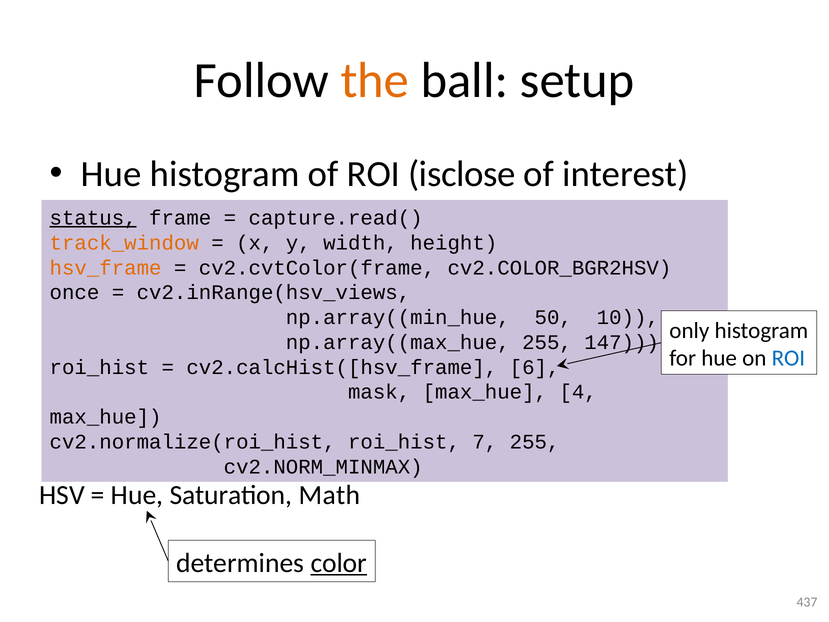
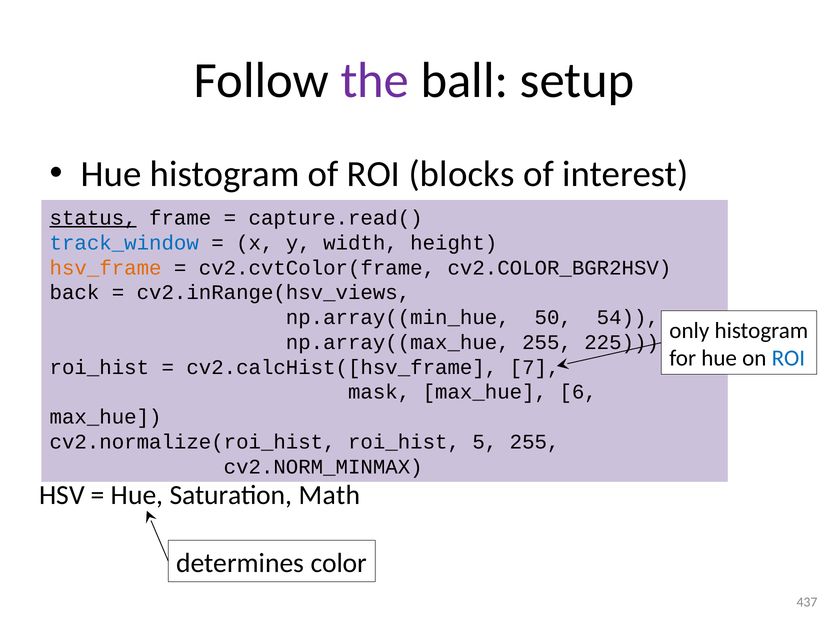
the colour: orange -> purple (375, 80)
isclose: isclose -> blocks (462, 174)
track_window colour: orange -> blue (124, 243)
once: once -> back (74, 292)
10: 10 -> 54 (628, 317)
147: 147 -> 225 (622, 342)
6: 6 -> 7 (535, 367)
4: 4 -> 6 (578, 392)
7: 7 -> 5 (485, 442)
color underline: present -> none (339, 563)
